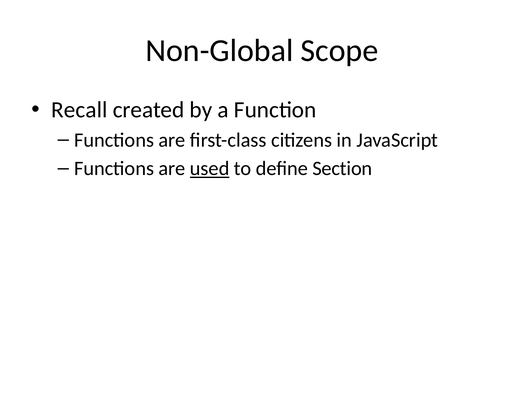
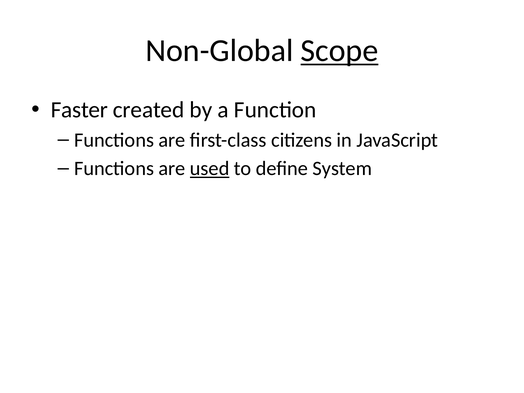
Scope underline: none -> present (339, 51)
Recall: Recall -> Faster (79, 110)
Section: Section -> System (342, 169)
